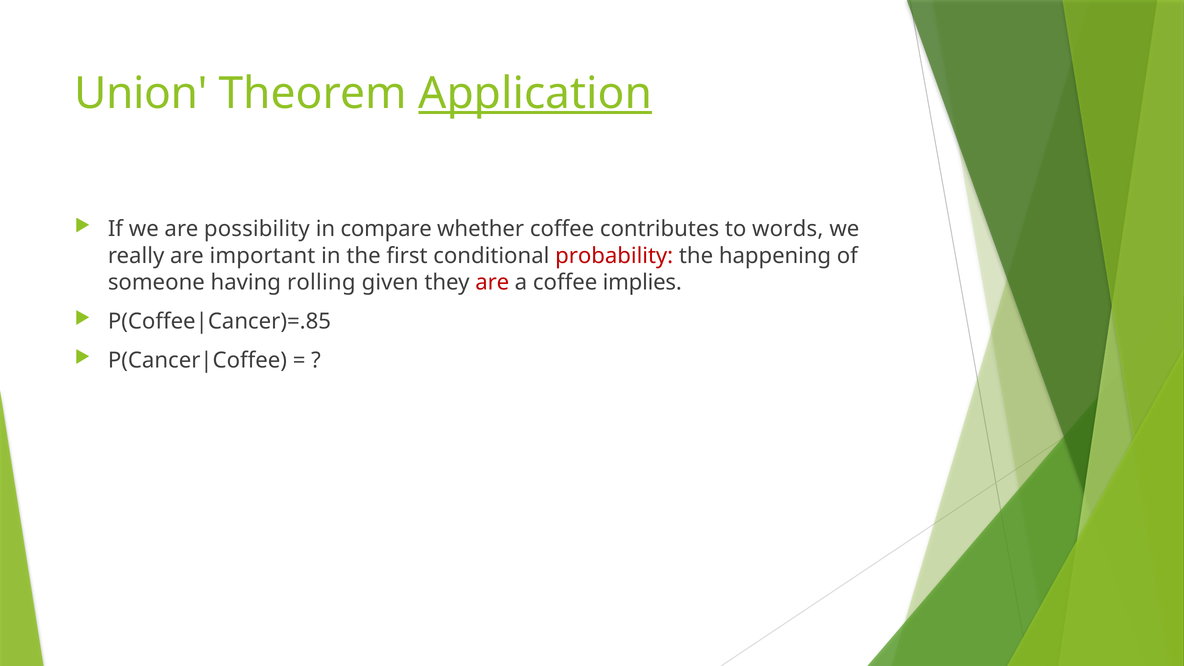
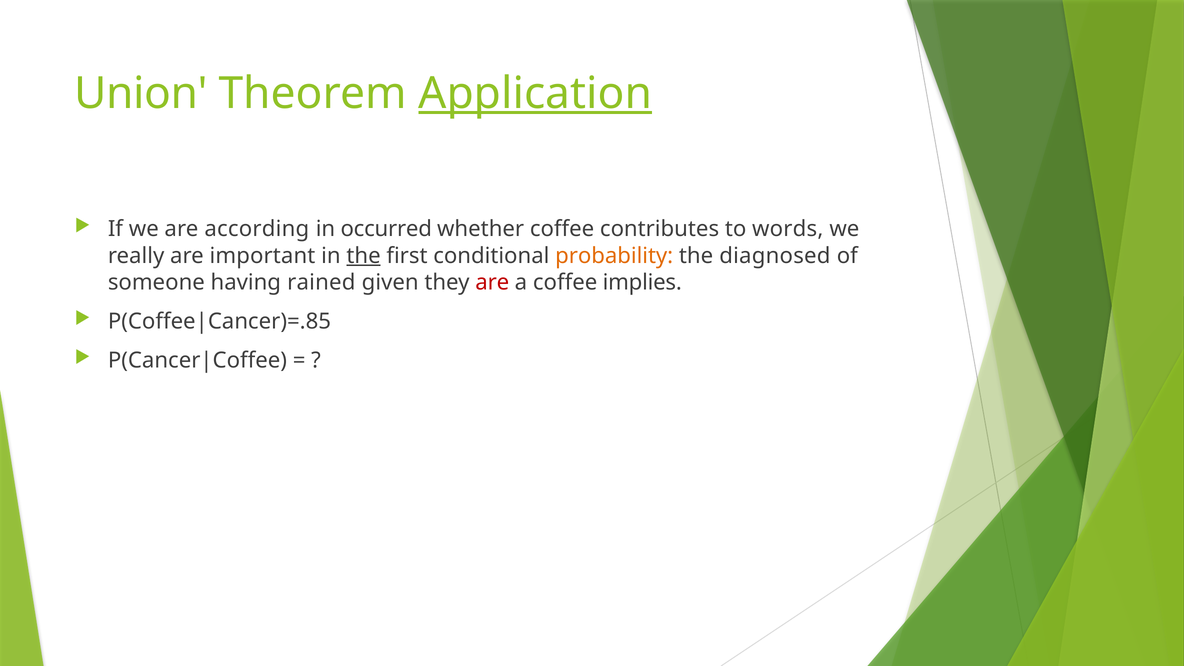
possibility: possibility -> according (257, 229)
compare: compare -> occurred (386, 229)
the underline: none -> present (364, 256)
probability colour: red -> orange (614, 256)
happening: happening -> diagnosed (775, 256)
rolling: rolling -> rained (321, 282)
